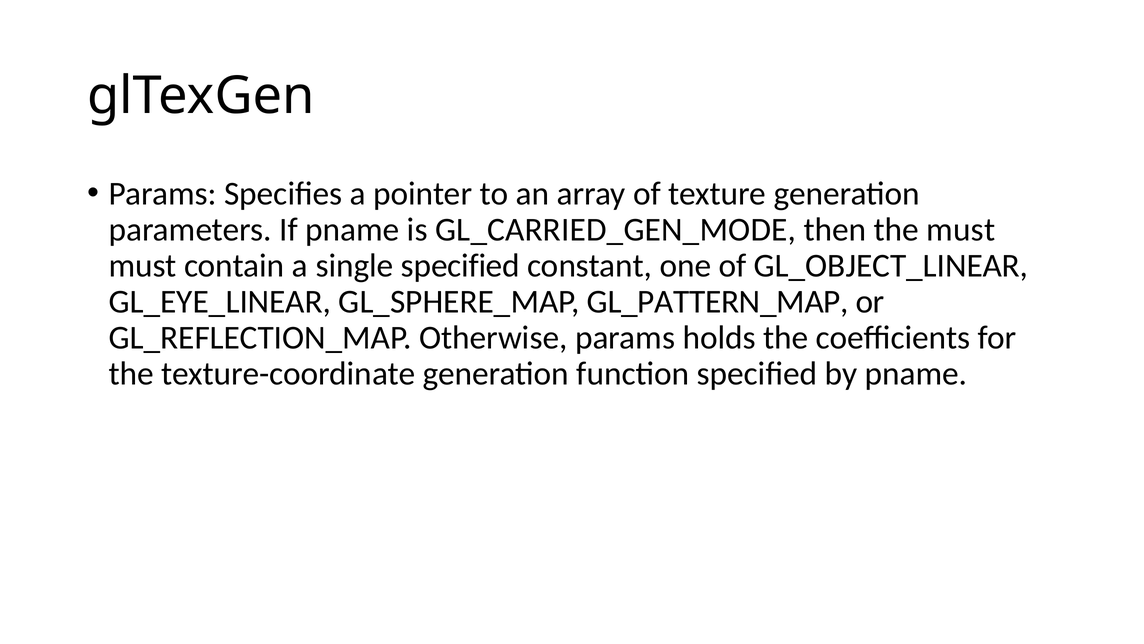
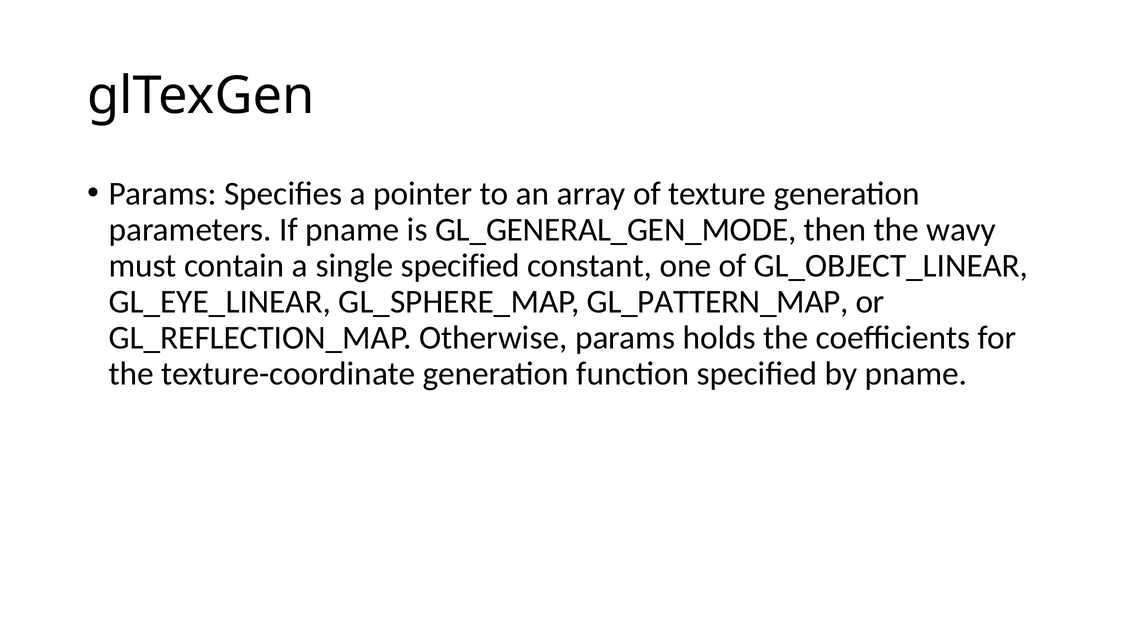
GL_CARRIED_GEN_MODE: GL_CARRIED_GEN_MODE -> GL_GENERAL_GEN_MODE (616, 229)
the must: must -> wavy (961, 229)
